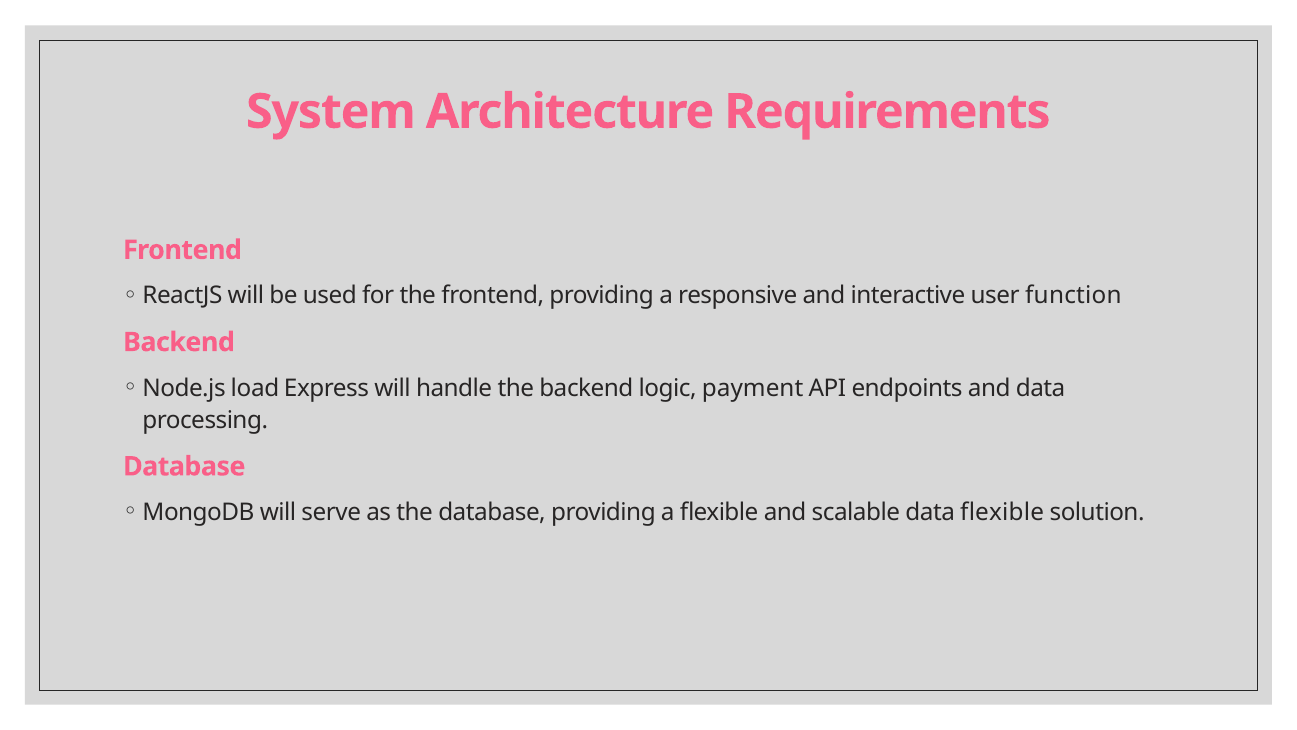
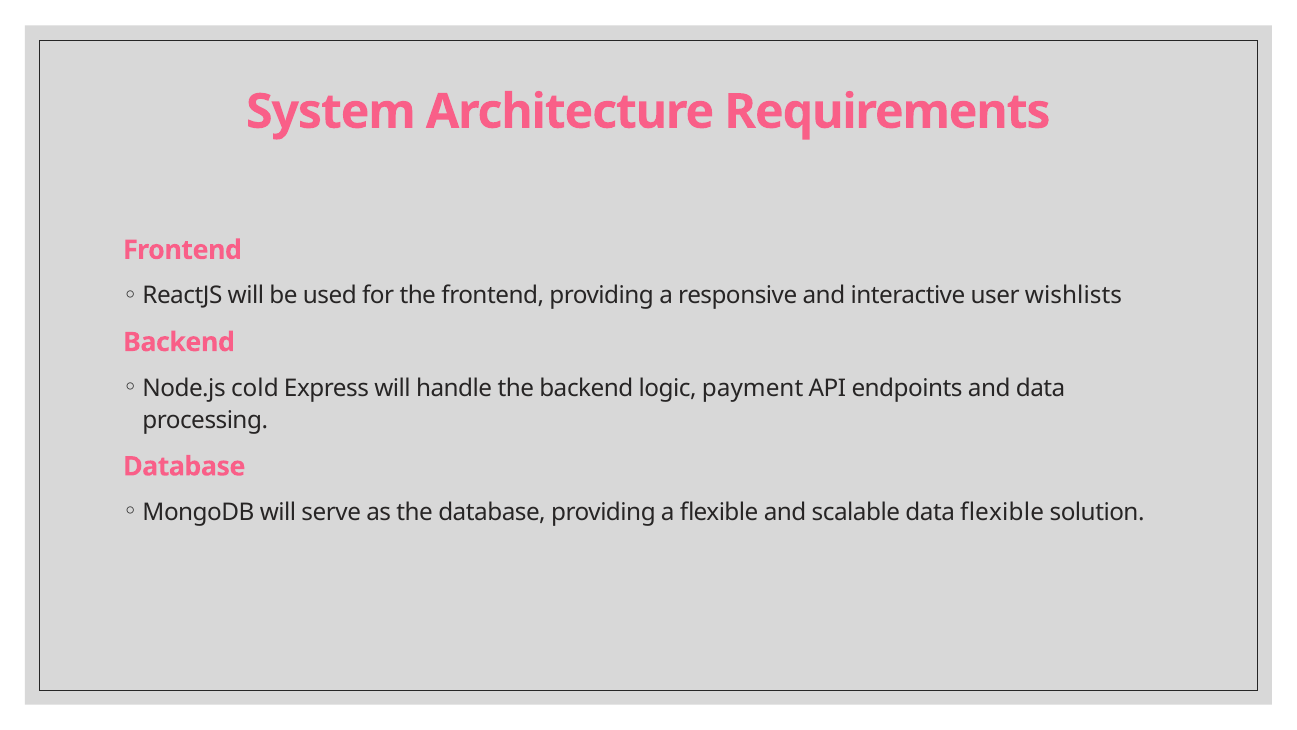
function: function -> wishlists (1074, 296)
load: load -> cold (255, 388)
